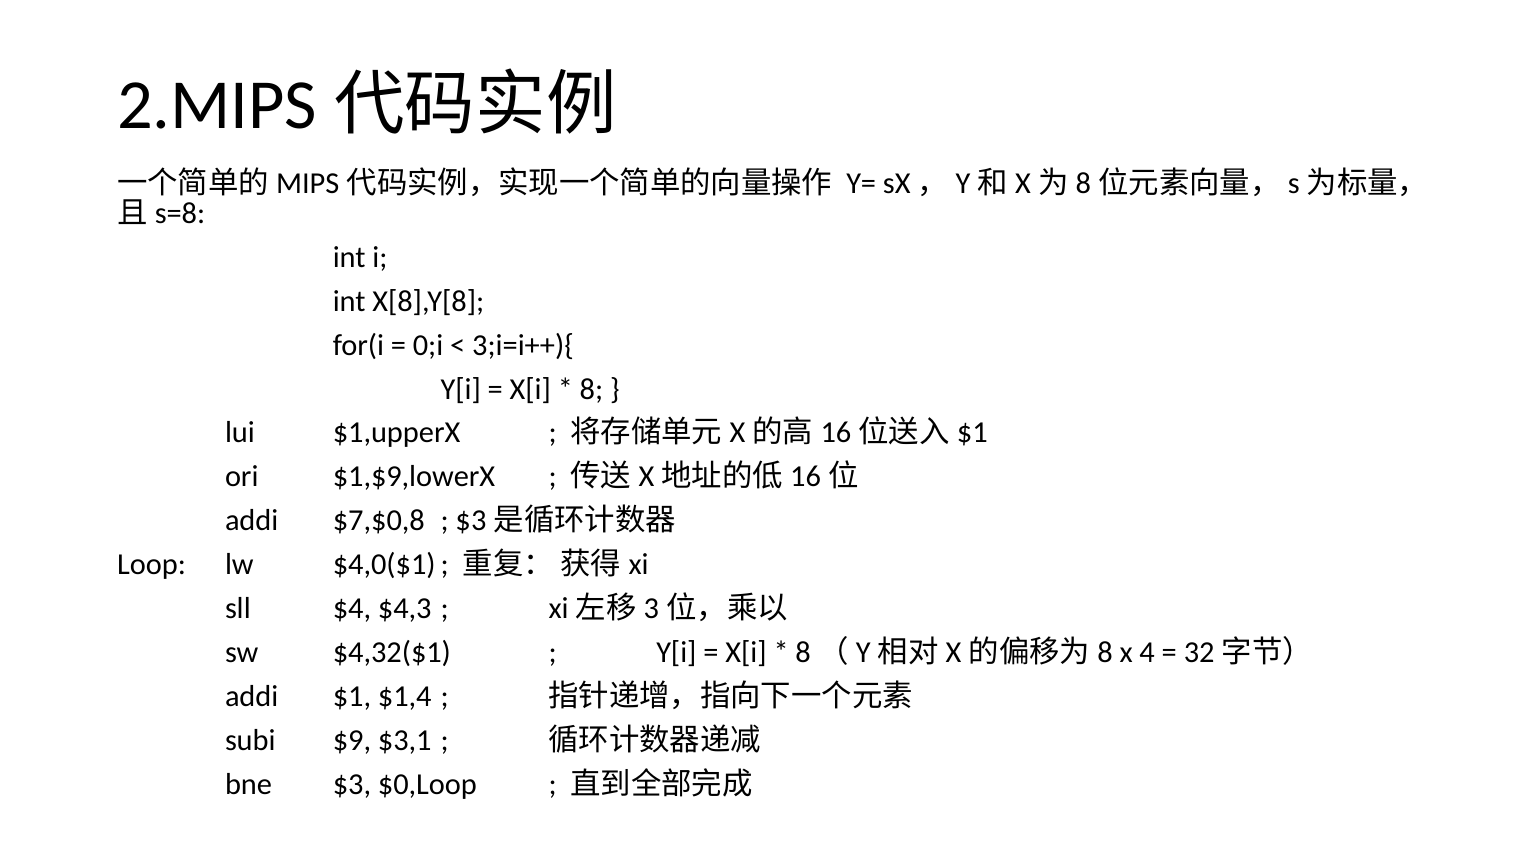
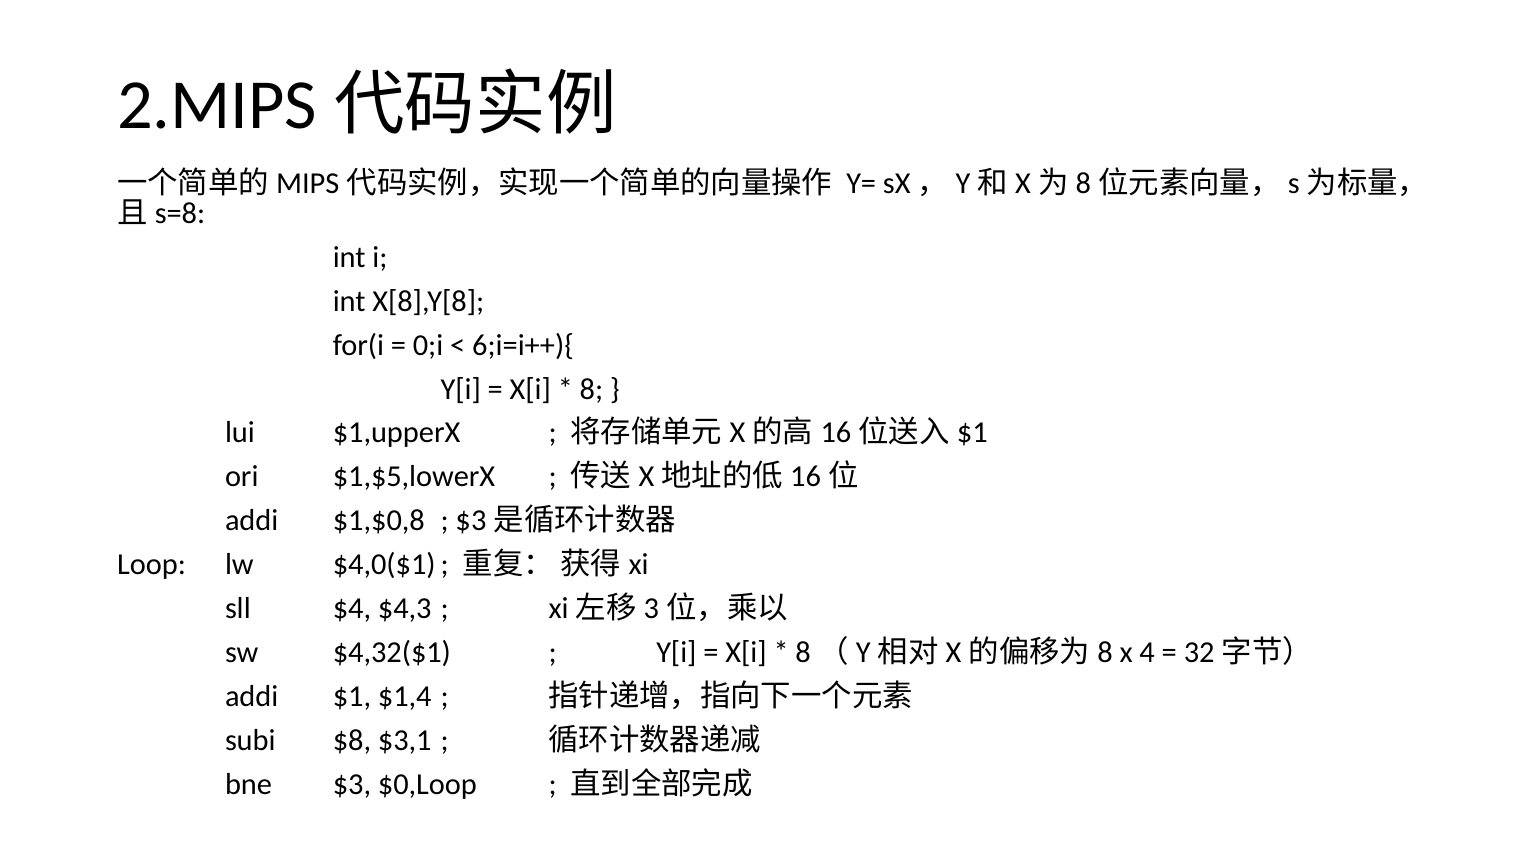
3;i=i++){: 3;i=i++){ -> 6;i=i++){ (523, 345)
$1,$9,lowerX: $1,$9,lowerX -> $1,$5,lowerX (414, 477)
$7,$0,8: $7,$0,8 -> $1,$0,8 (379, 521)
$9: $9 -> $8 (352, 741)
